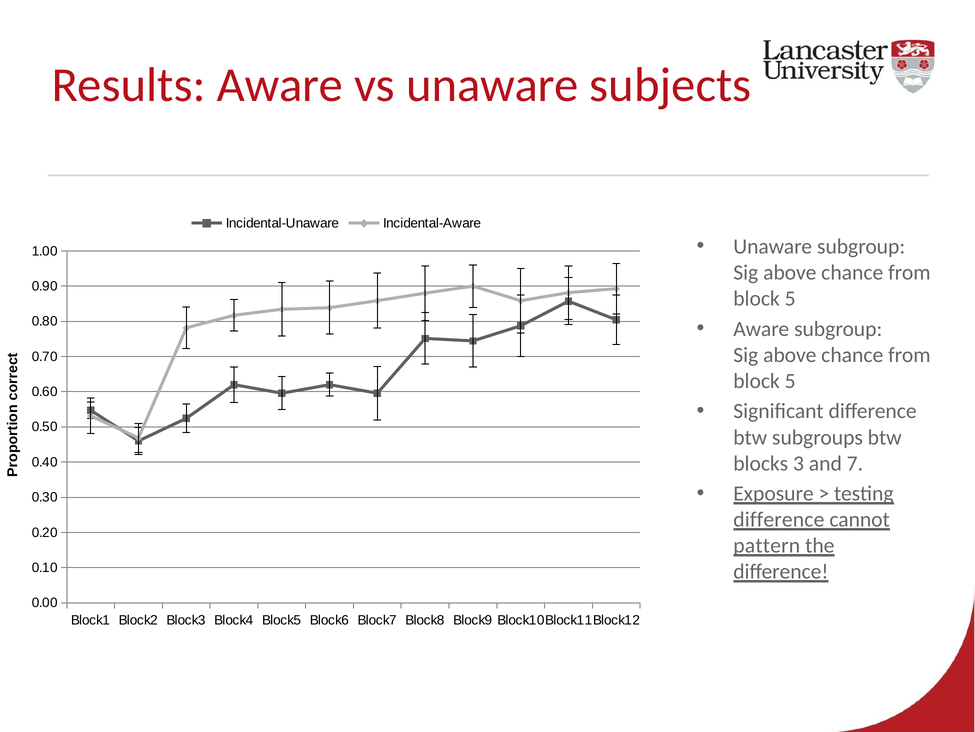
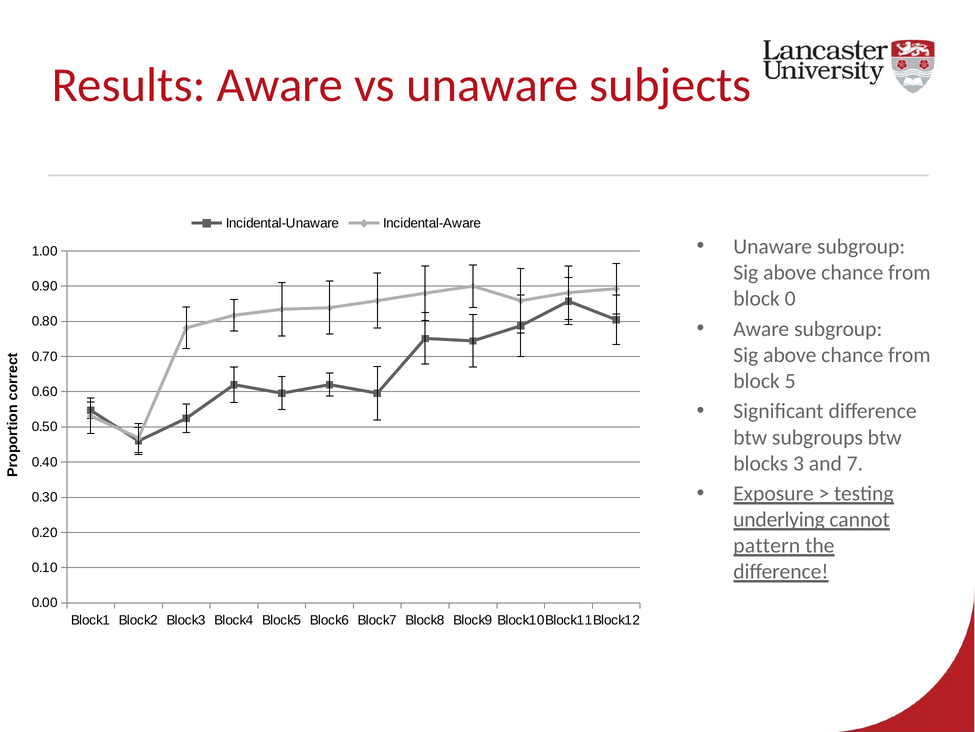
5: 5 -> 0 (790, 298)
difference: difference -> underlying (779, 519)
